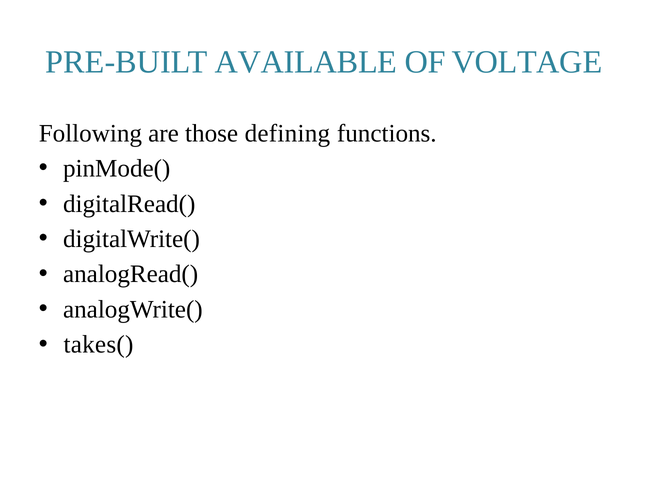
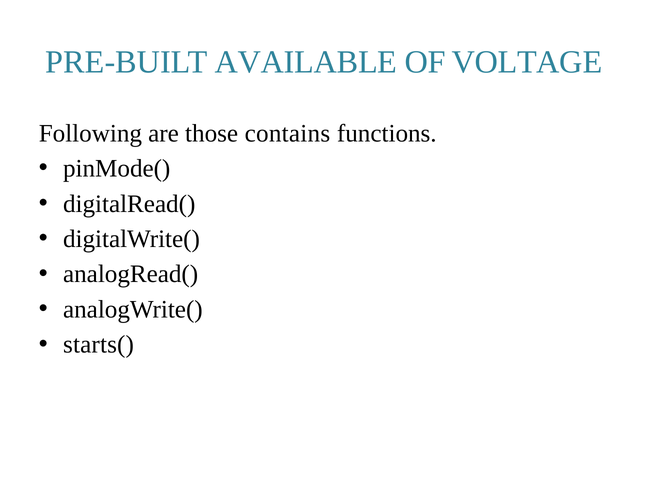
defining: defining -> contains (287, 133)
takes(: takes( -> starts( (99, 345)
